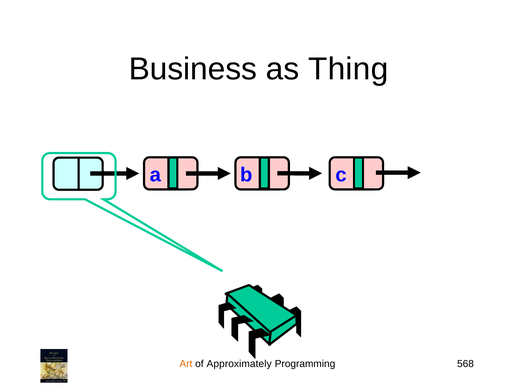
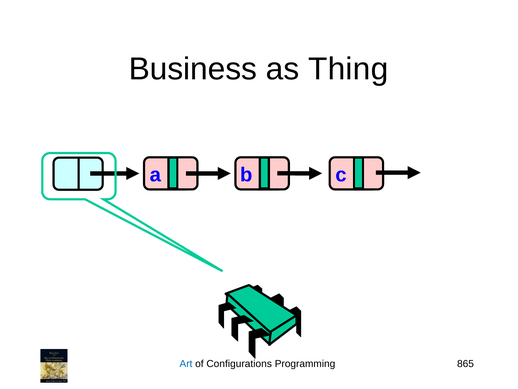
Art colour: orange -> blue (186, 363)
Approximately: Approximately -> Configurations (239, 363)
568: 568 -> 865 (466, 363)
